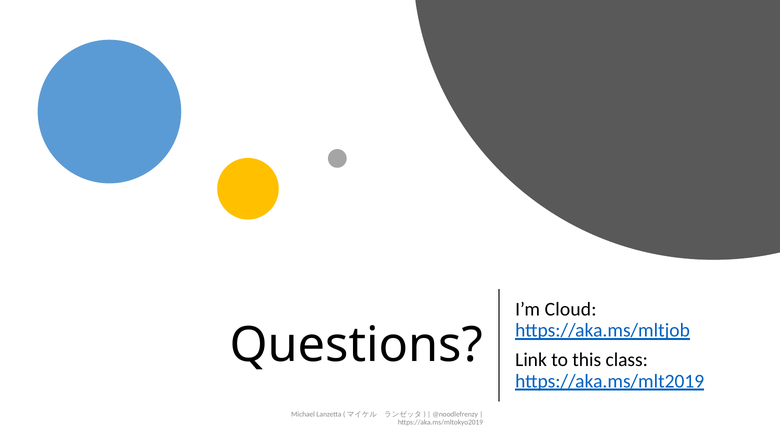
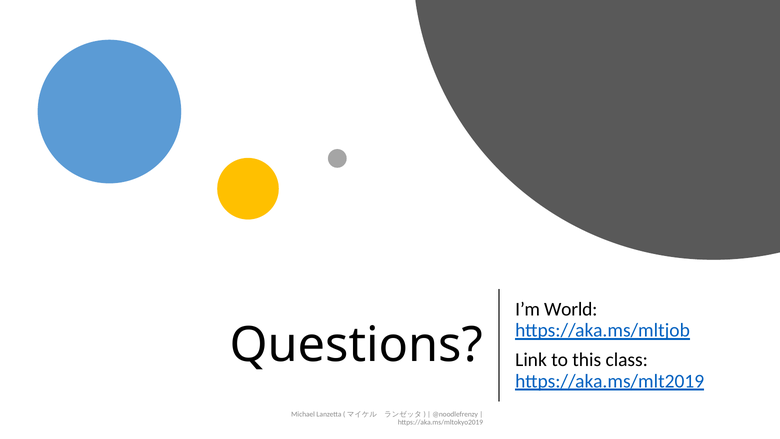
Cloud: Cloud -> World (571, 309)
